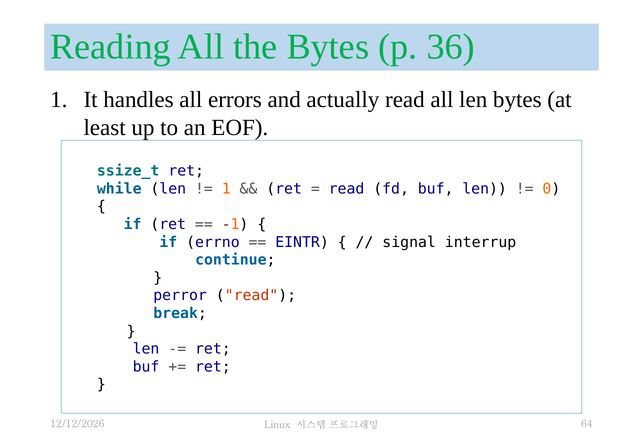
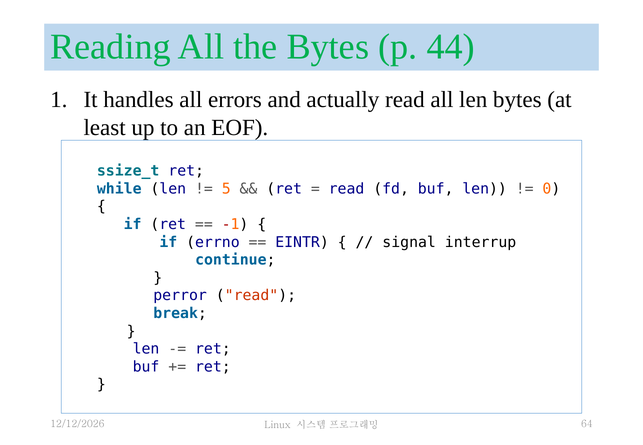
36: 36 -> 44 (451, 47)
1: 1 -> 5 (226, 189)
